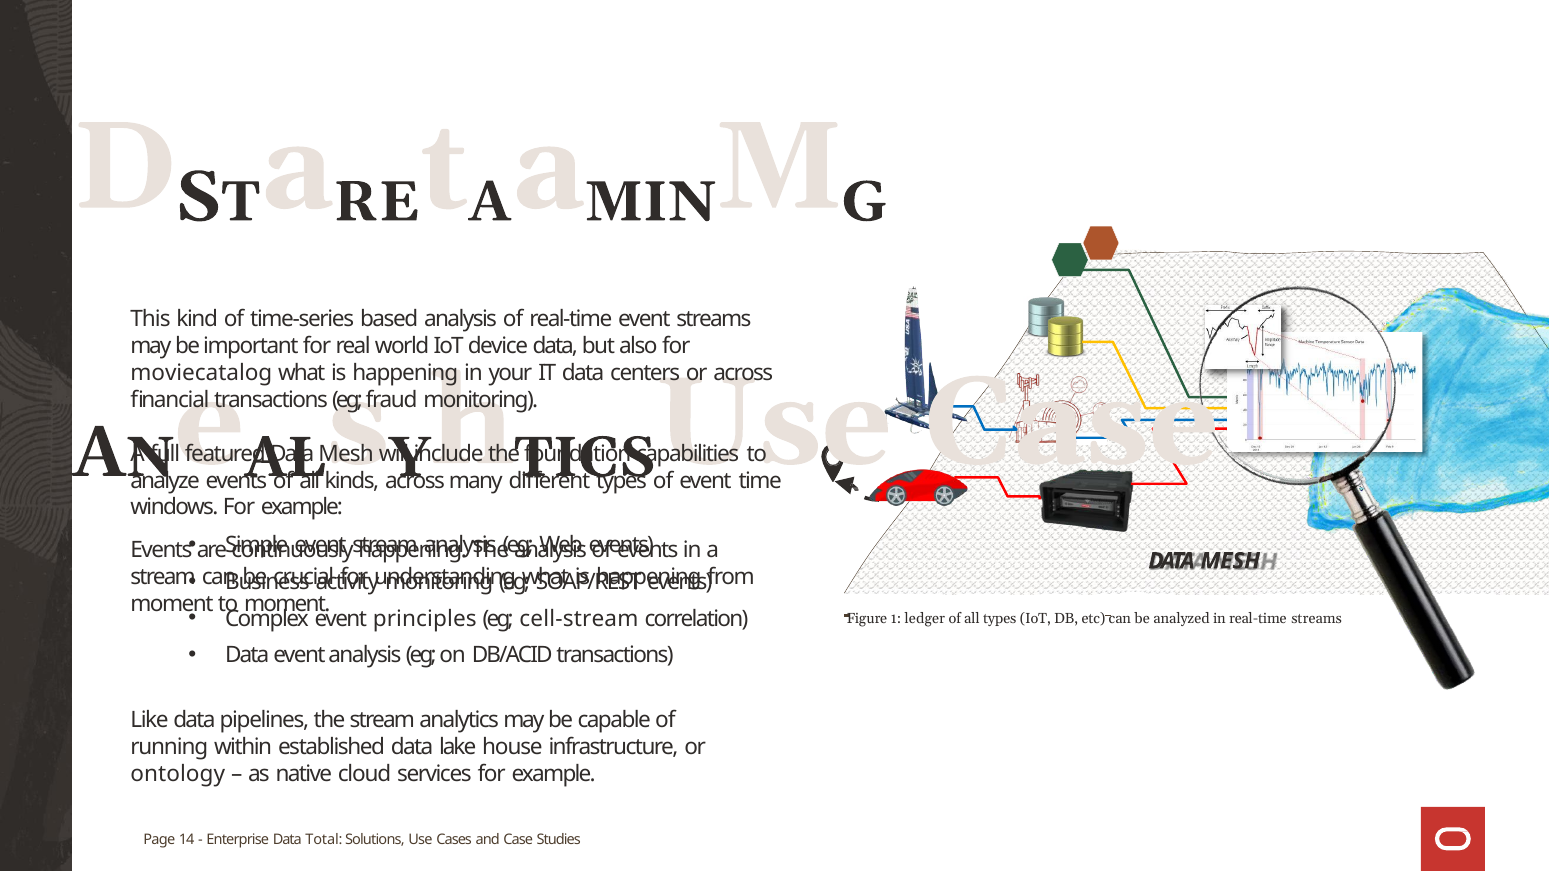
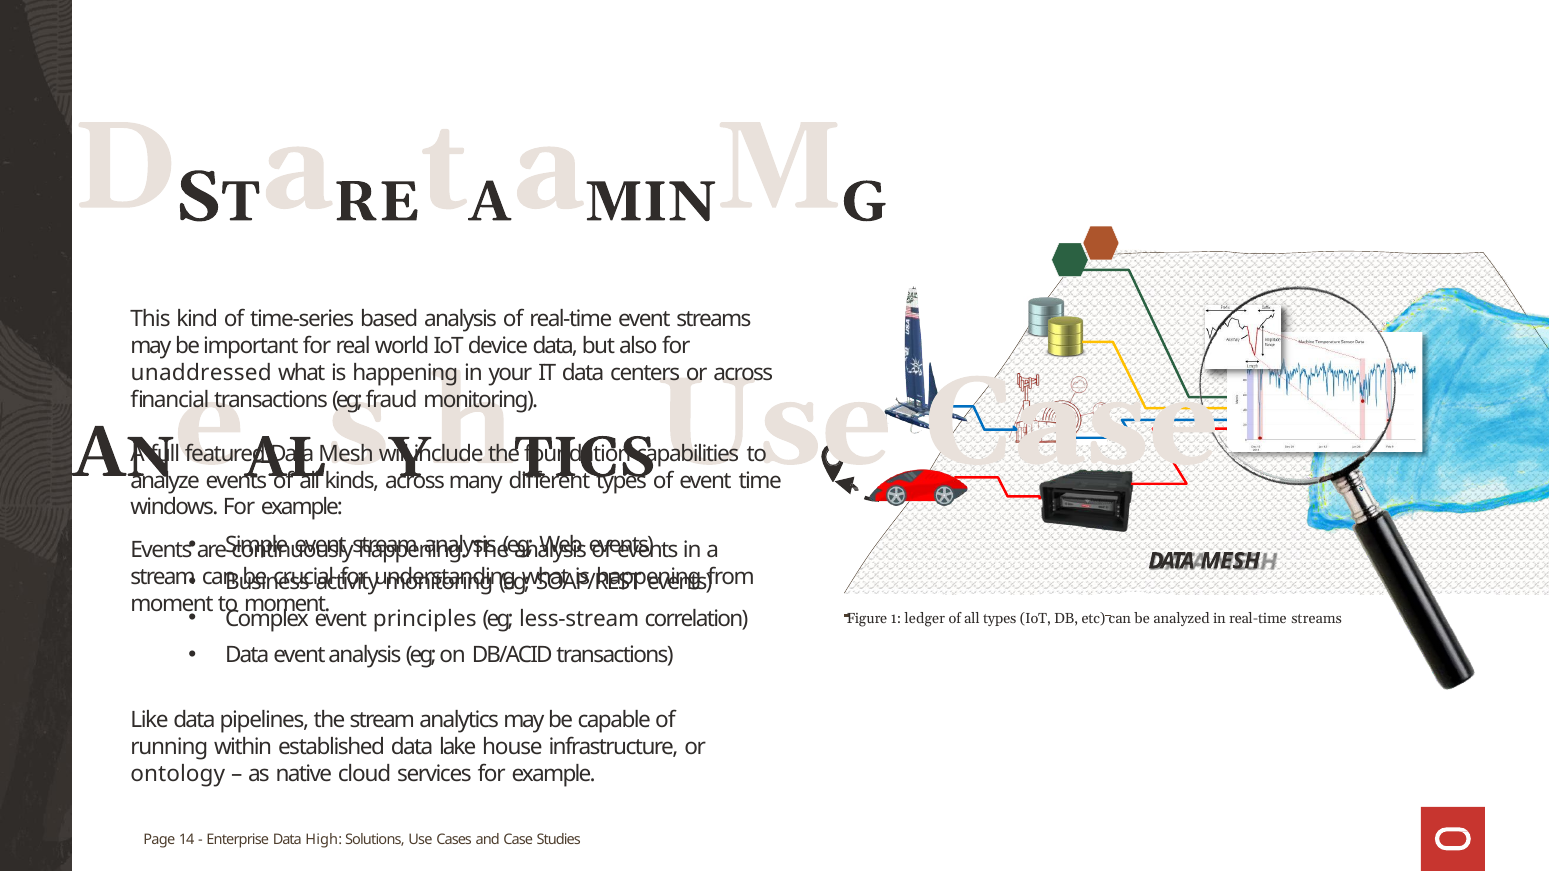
moviecatalog: moviecatalog -> unaddressed (201, 373)
cell-stream: cell-stream -> less-stream (579, 619)
Total: Total -> High (324, 840)
